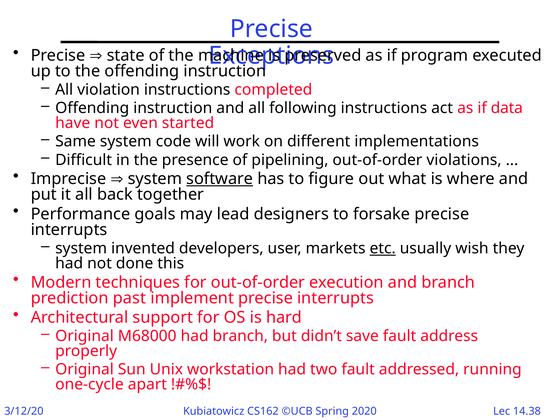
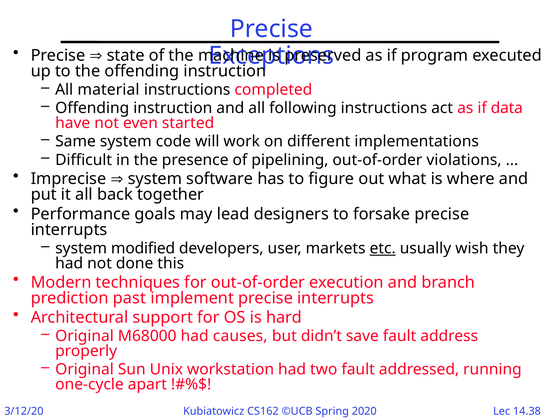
violation: violation -> material (108, 90)
software underline: present -> none (220, 179)
invented: invented -> modified (143, 248)
had branch: branch -> causes (240, 336)
